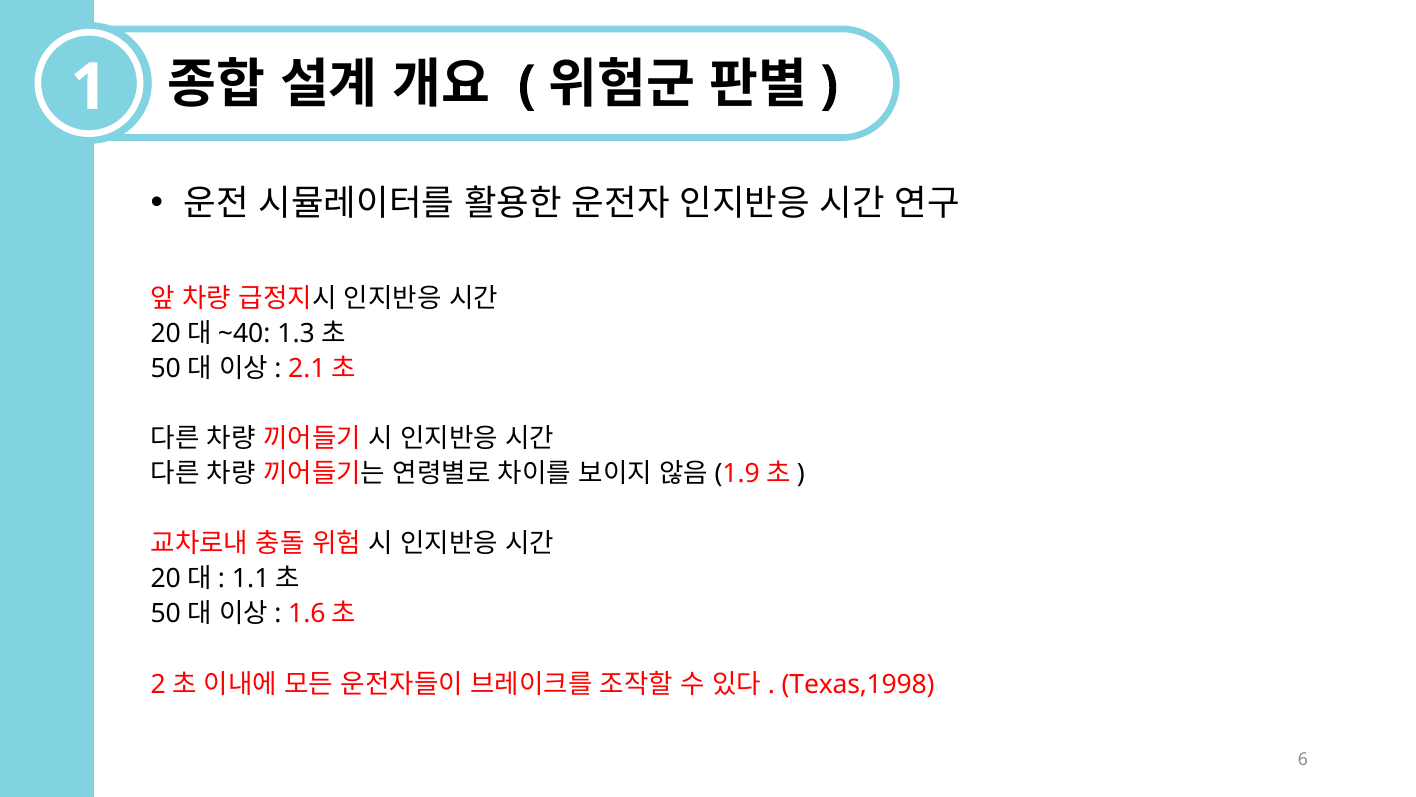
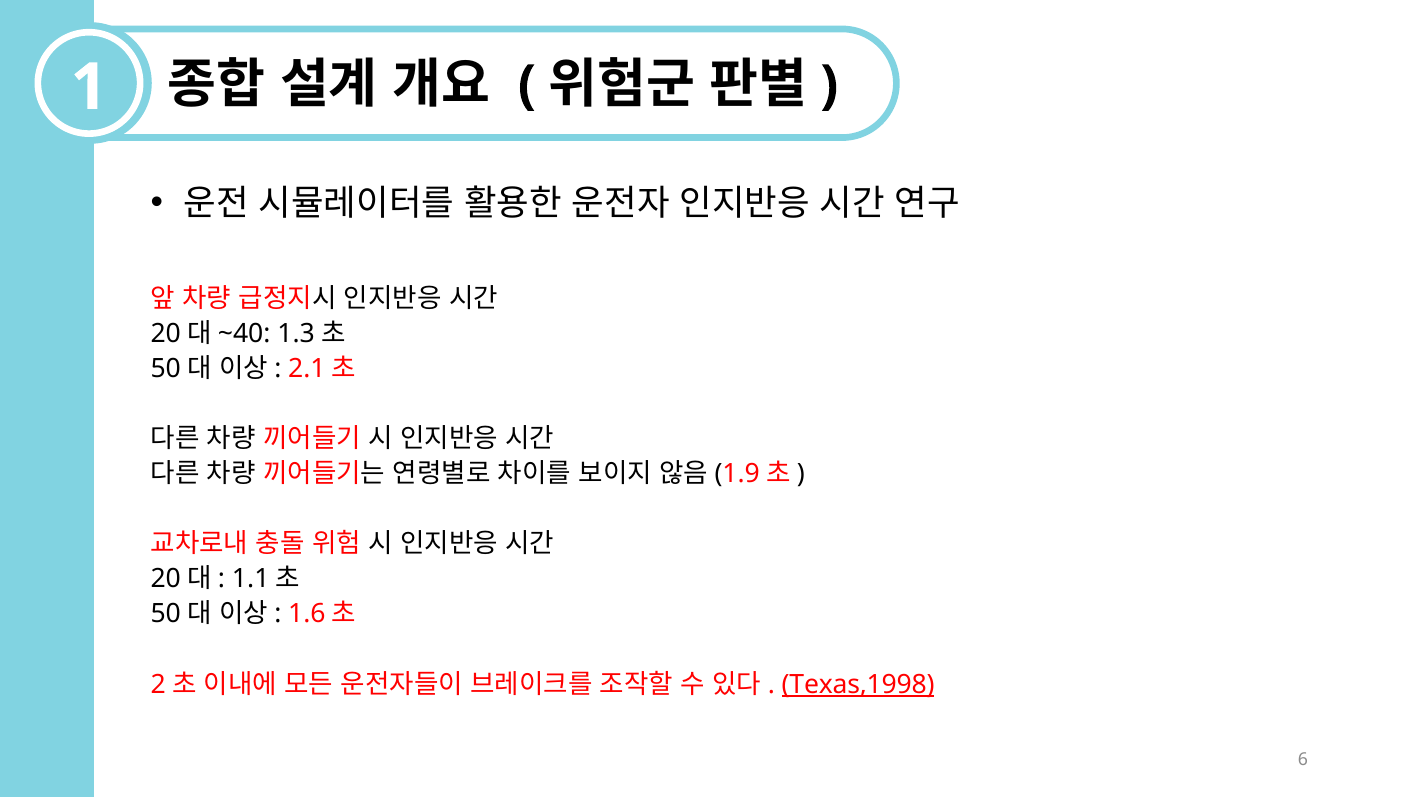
Texas,1998 underline: none -> present (858, 684)
